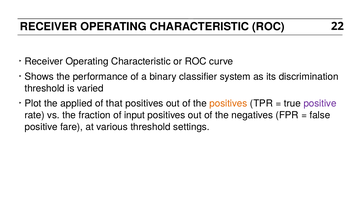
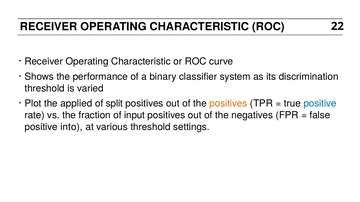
that: that -> split (114, 104)
positive colour: purple -> blue (320, 104)
fare: fare -> into (72, 127)
